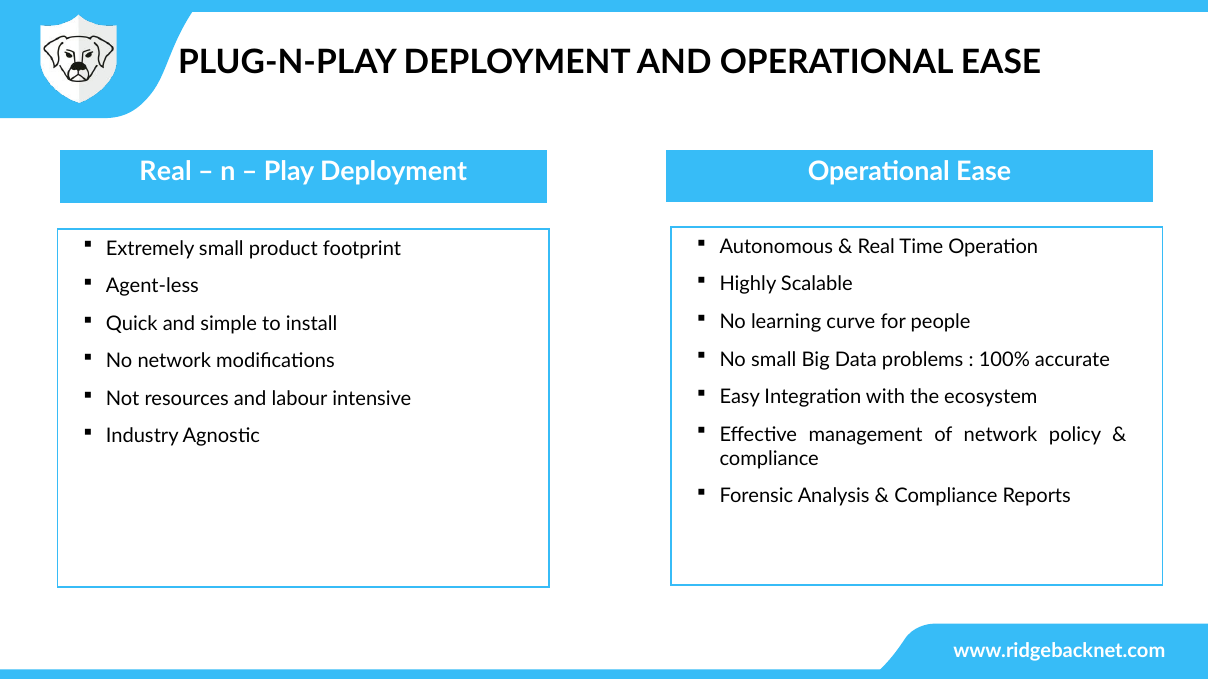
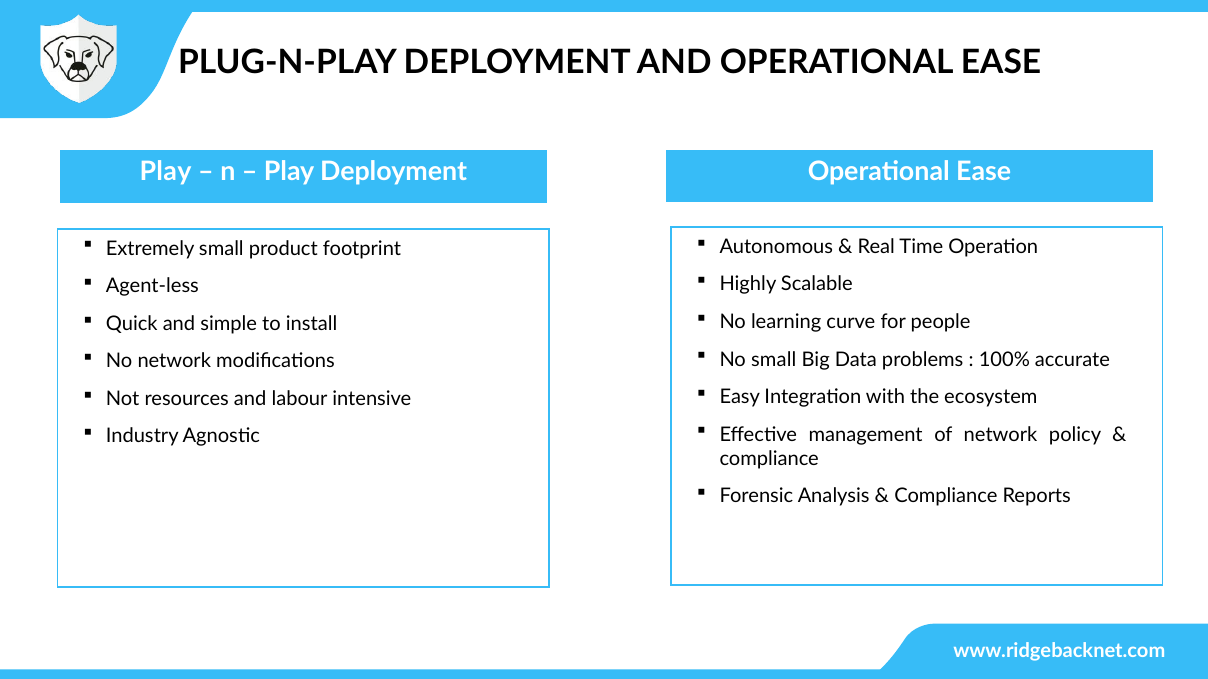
Real: Real -> Play (166, 172)
